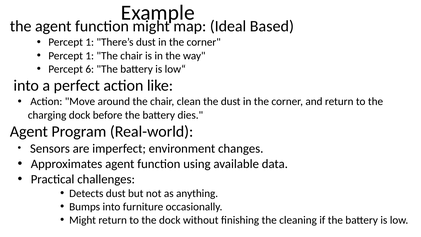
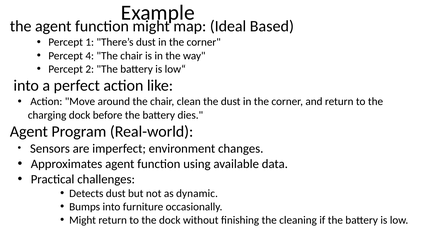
1: 1 -> 4 (90, 56)
6: 6 -> 2 (90, 69)
anything: anything -> dynamic (197, 193)
